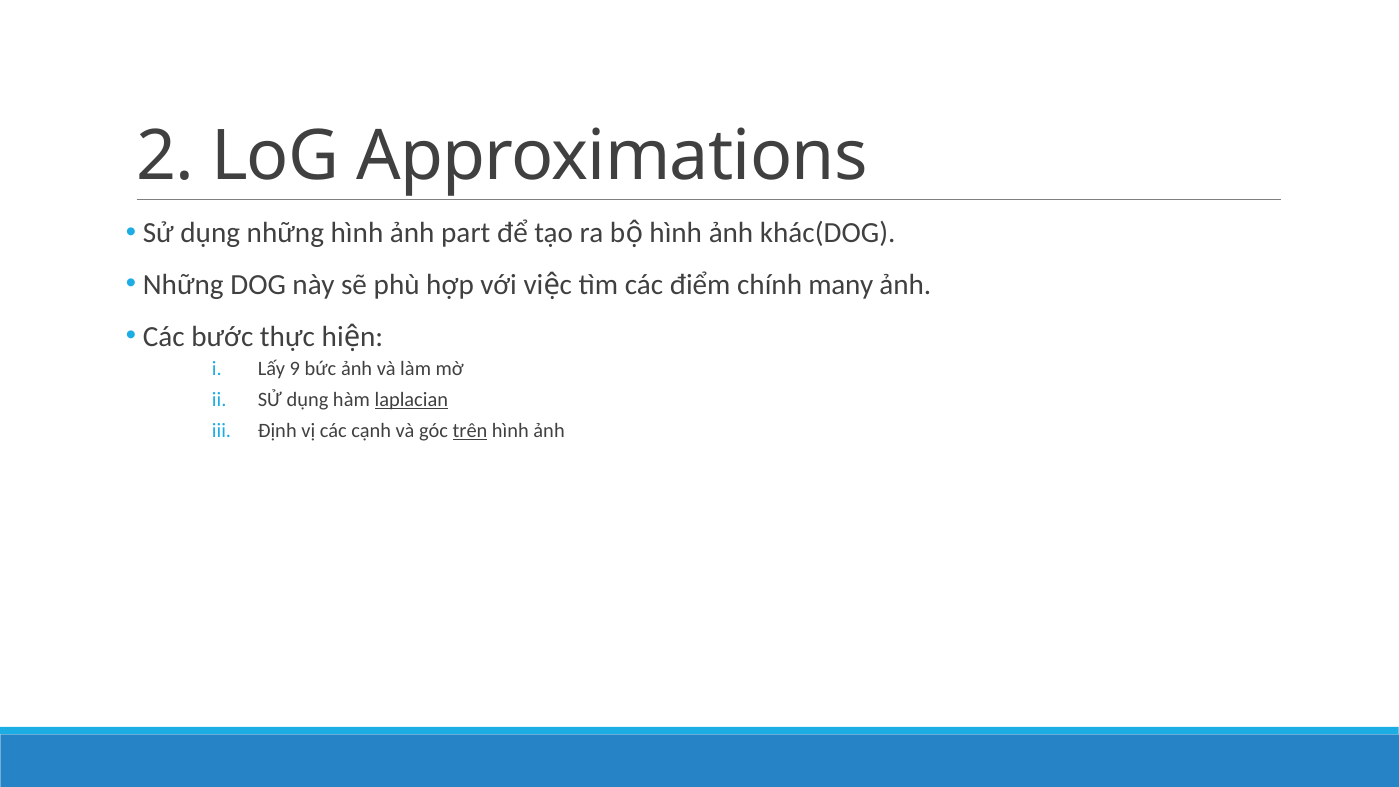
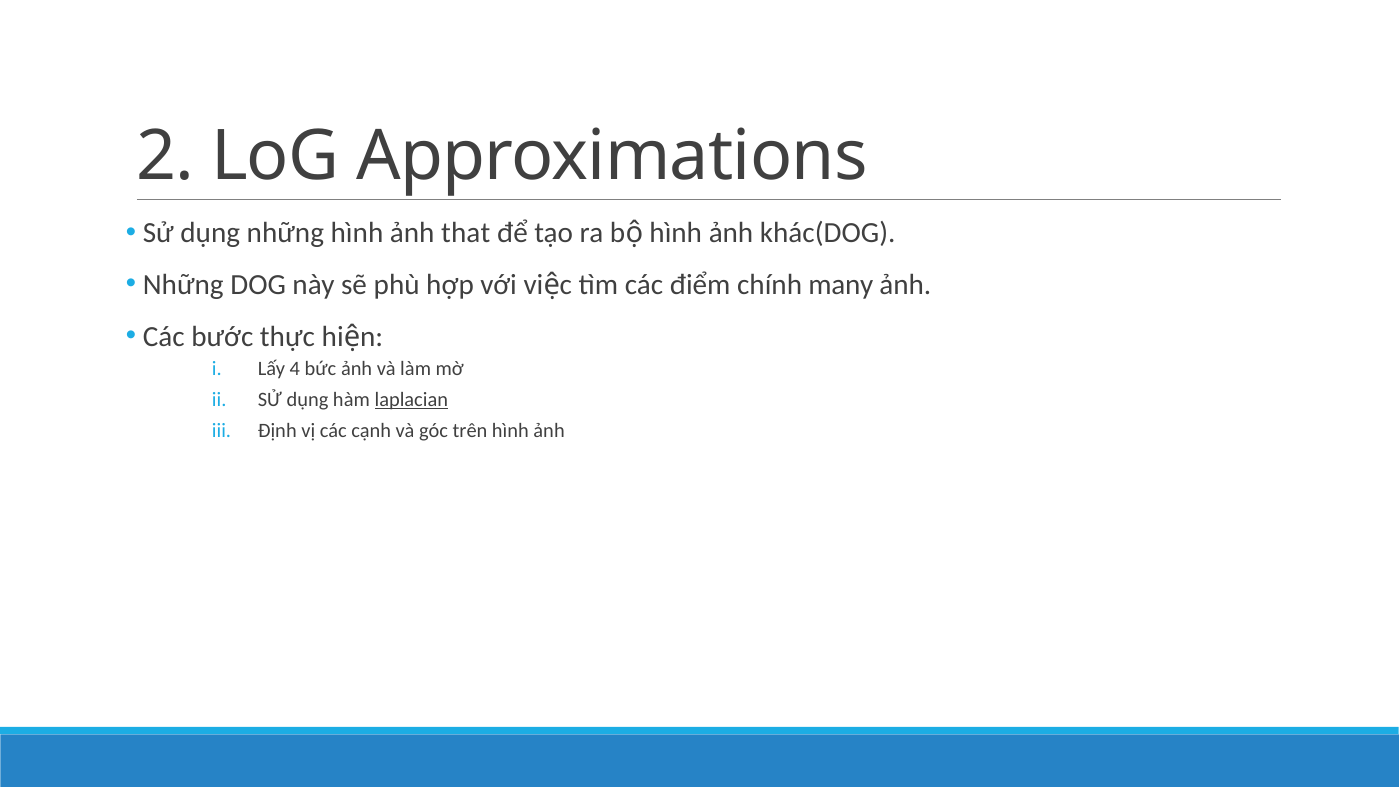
part: part -> that (466, 233)
9: 9 -> 4 (295, 369)
trên underline: present -> none (470, 431)
